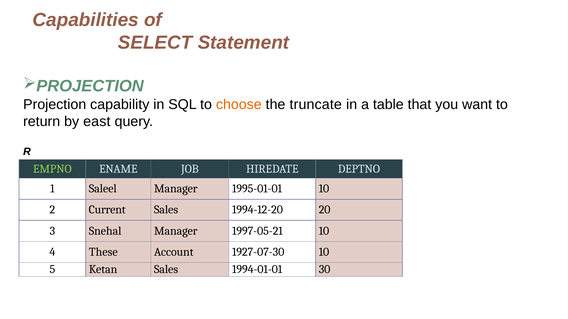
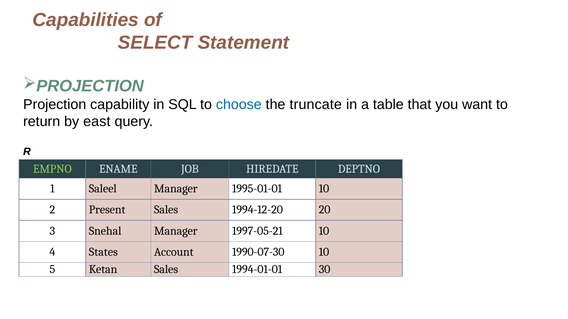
choose colour: orange -> blue (239, 105)
Current: Current -> Present (107, 210)
These: These -> States (103, 252)
1927-07-30: 1927-07-30 -> 1990-07-30 (258, 252)
